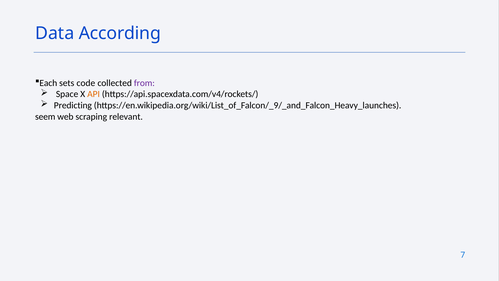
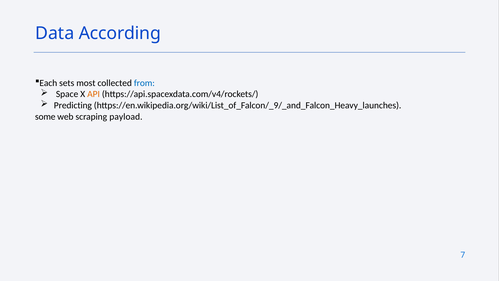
code: code -> most (86, 83)
from colour: purple -> blue (144, 83)
seem: seem -> some (45, 117)
relevant: relevant -> payload (126, 117)
